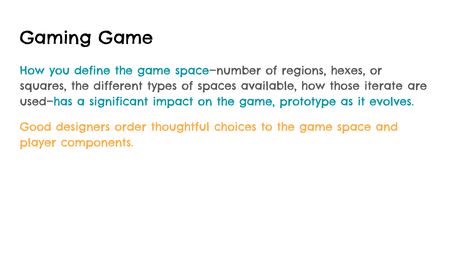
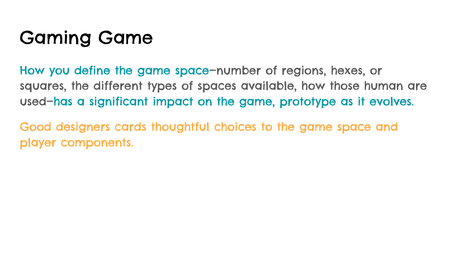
iterate: iterate -> human (384, 86)
order: order -> cards (131, 127)
